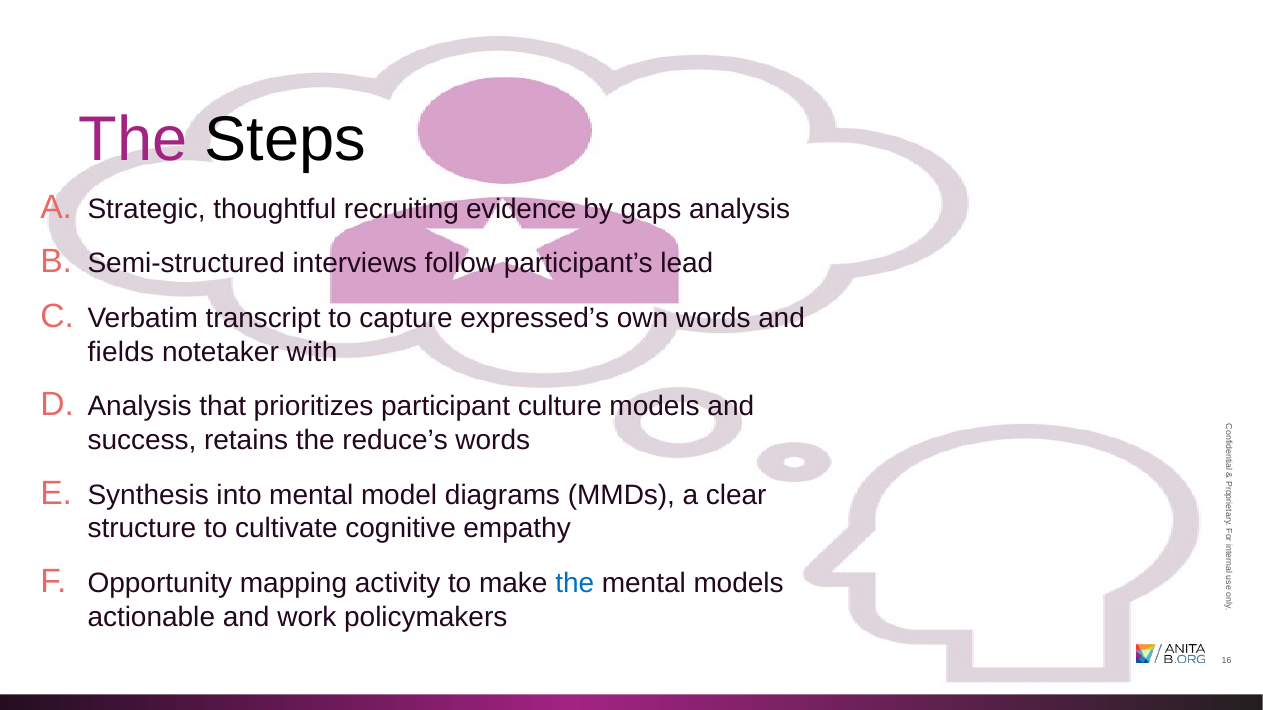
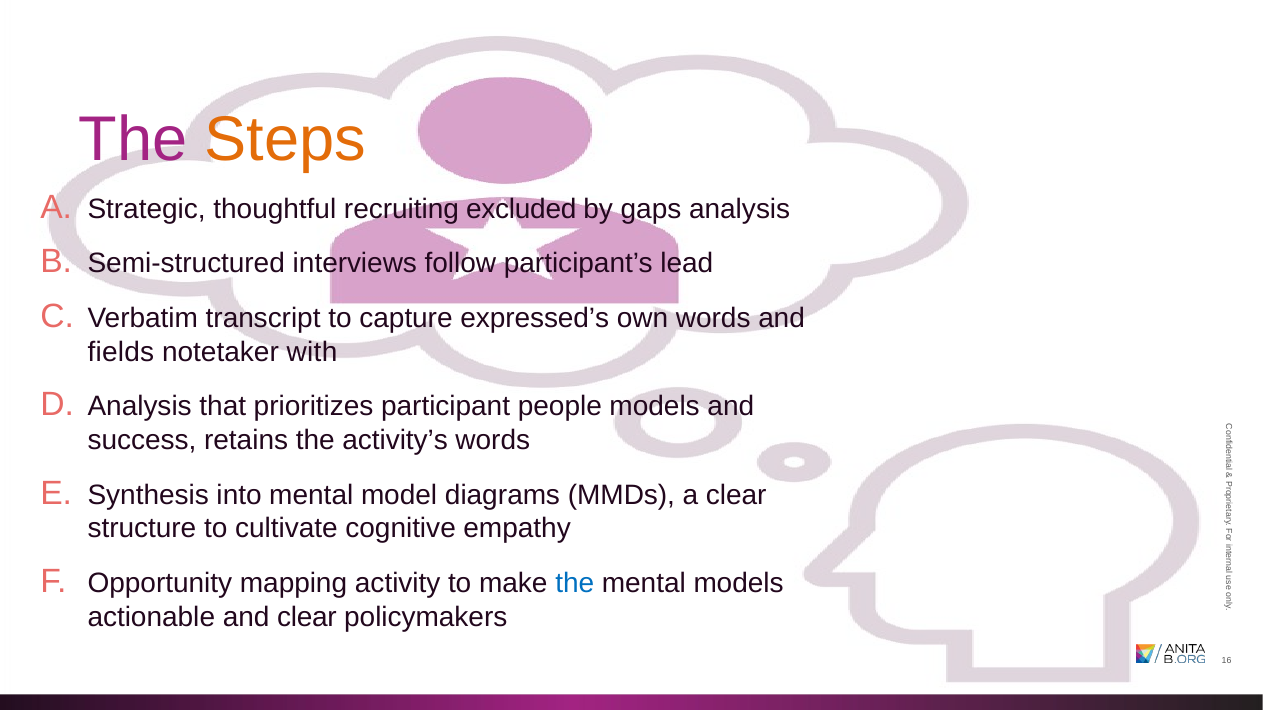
Steps colour: black -> orange (285, 140)
evidence: evidence -> excluded (521, 209)
culture: culture -> people (560, 407)
reduce’s: reduce’s -> activity’s (395, 441)
and work: work -> clear (307, 617)
